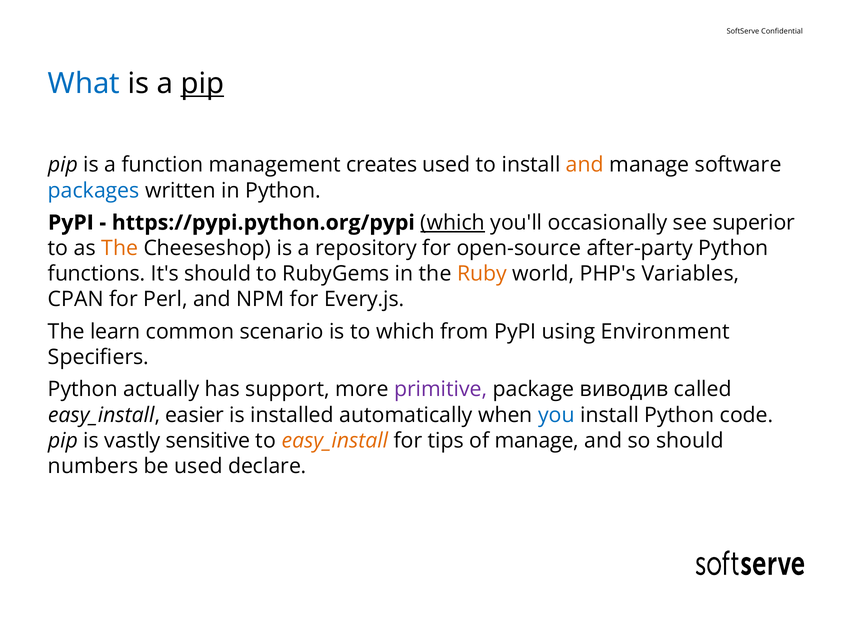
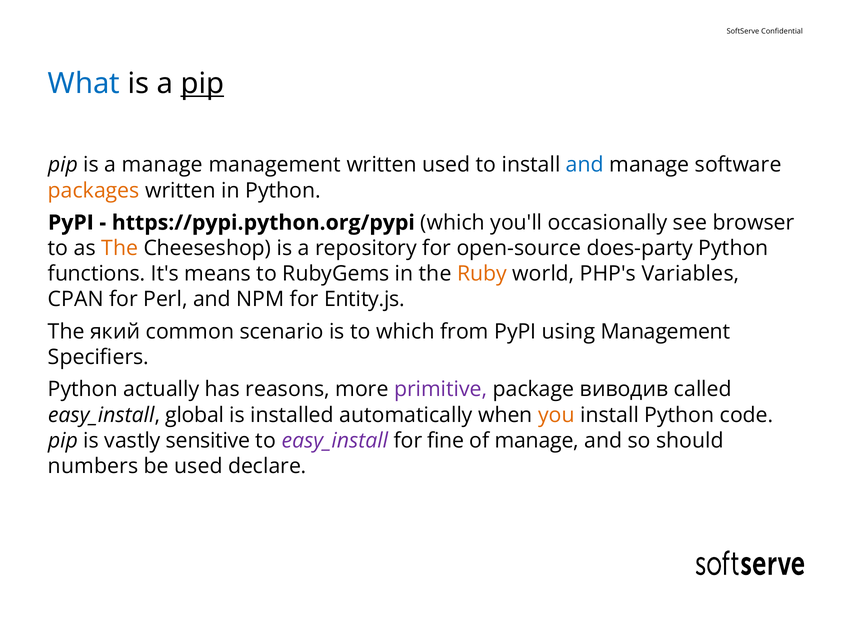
a function: function -> manage (162, 165)
management creates: creates -> written (382, 165)
and colour: orange -> blue (585, 165)
packages colour: blue -> orange (94, 190)
which underline: present -> none (453, 223)
superior: superior -> browser (754, 223)
after-party: after-party -> does-party (640, 248)
It's should: should -> means (218, 274)
Every.js: Every.js -> Entity.js (364, 299)
learn: learn -> який (115, 332)
using Environment: Environment -> Management (665, 332)
support: support -> reasons (288, 389)
easier: easier -> global (195, 415)
you colour: blue -> orange (556, 415)
easy_install colour: orange -> purple (335, 441)
tips: tips -> fine (446, 441)
